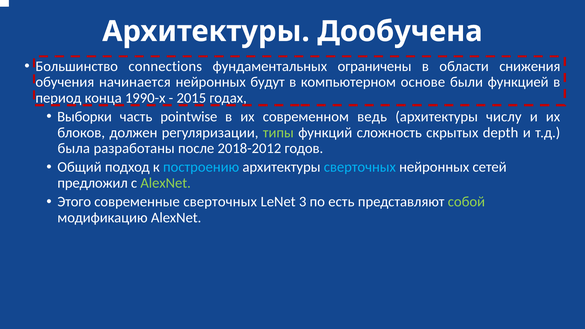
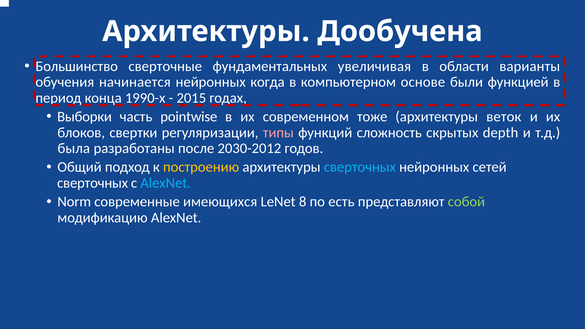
connections: connections -> сверточные (165, 66)
ограничены: ограничены -> увеличивая (374, 66)
снижения: снижения -> варианты (530, 66)
будут: будут -> когда (268, 82)
ведь: ведь -> тоже (372, 117)
числу: числу -> веток (504, 117)
должен: должен -> свертки (133, 133)
типы colour: light green -> pink (278, 133)
2018-2012: 2018-2012 -> 2030-2012 (249, 148)
построению colour: light blue -> yellow (201, 167)
предложил: предложил -> сверточных (93, 183)
AlexNet colour: light green -> light blue (166, 183)
Этого: Этого -> Norm (74, 202)
современные сверточных: сверточных -> имеющихся (220, 202)
3: 3 -> 8 (303, 202)
